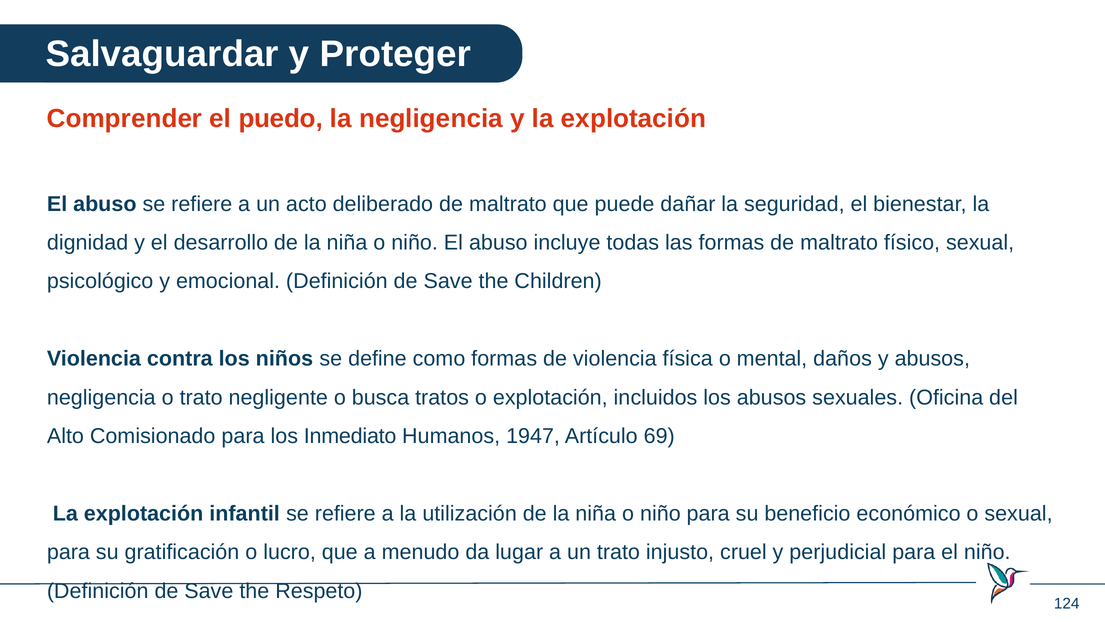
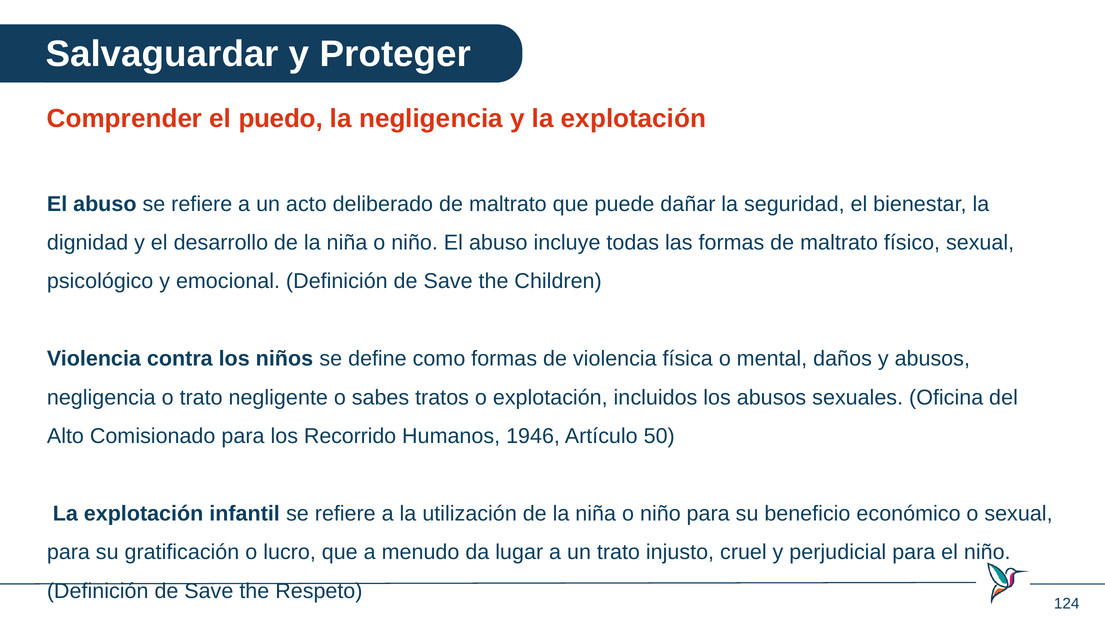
busca: busca -> sabes (380, 397)
Inmediato: Inmediato -> Recorrido (350, 436)
1947: 1947 -> 1946 (533, 436)
69: 69 -> 50 (659, 436)
